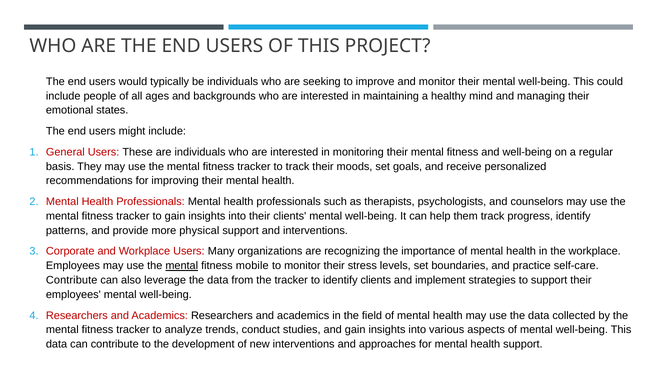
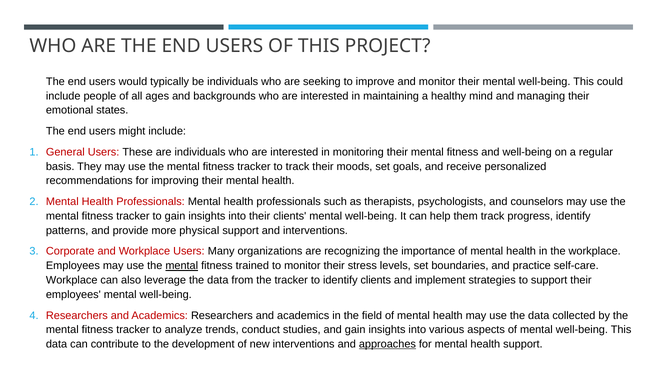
mobile: mobile -> trained (252, 266)
Contribute: Contribute -> Workplace (72, 281)
approaches underline: none -> present (387, 345)
